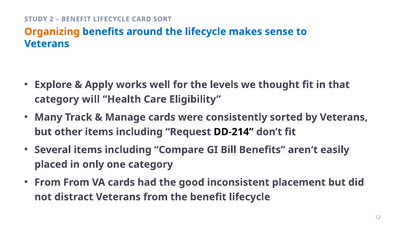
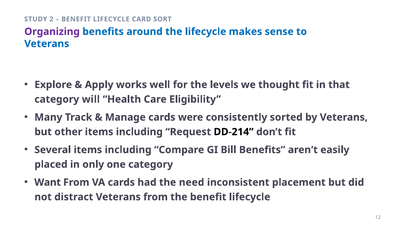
Organizing colour: orange -> purple (52, 32)
From: From -> Want (48, 182)
good: good -> need (192, 182)
